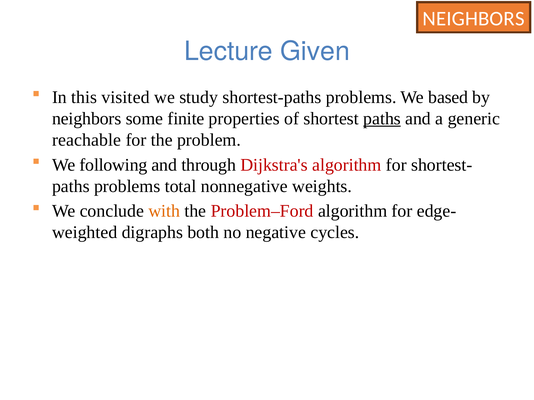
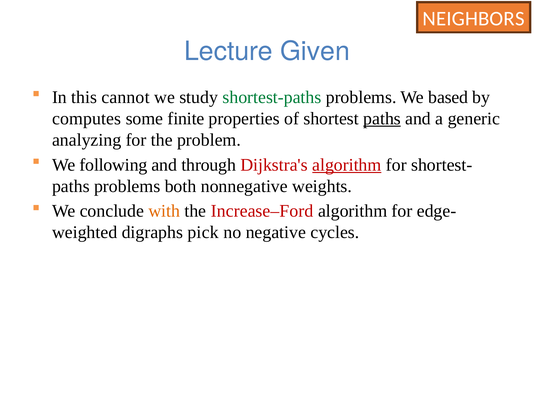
visited: visited -> cannot (126, 97)
shortest-paths colour: black -> green (272, 97)
neighbors: neighbors -> computes (87, 119)
reachable: reachable -> analyzing (87, 140)
algorithm underline: none -> present (347, 165)
total: total -> both (181, 186)
Problem–Ford: Problem–Ford -> Increase–Ford (262, 211)
both: both -> pick (203, 233)
